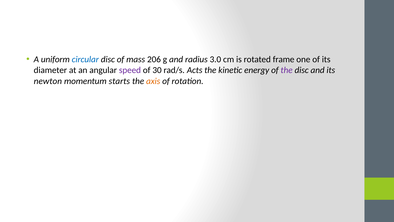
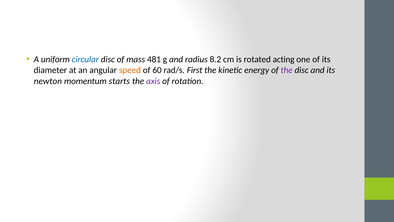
206: 206 -> 481 (154, 59)
3.0: 3.0 -> 8.2 (215, 59)
frame: frame -> acting (284, 59)
speed colour: purple -> orange (130, 70)
30: 30 -> 60 (157, 70)
Acts: Acts -> First (195, 70)
axis colour: orange -> purple (153, 81)
